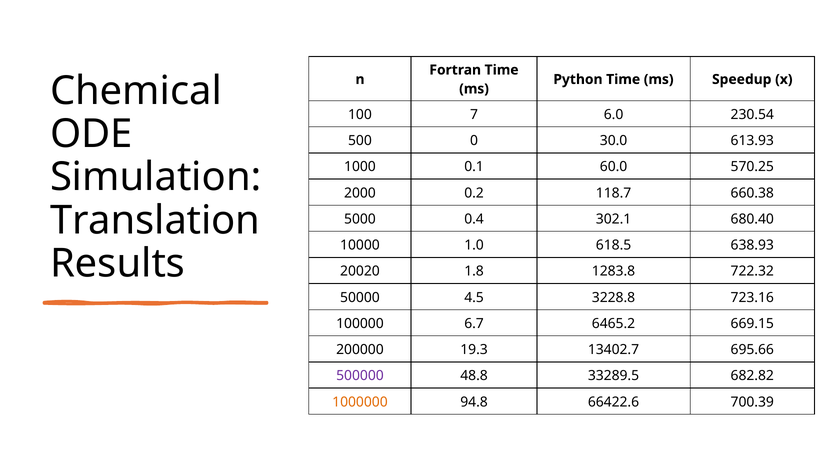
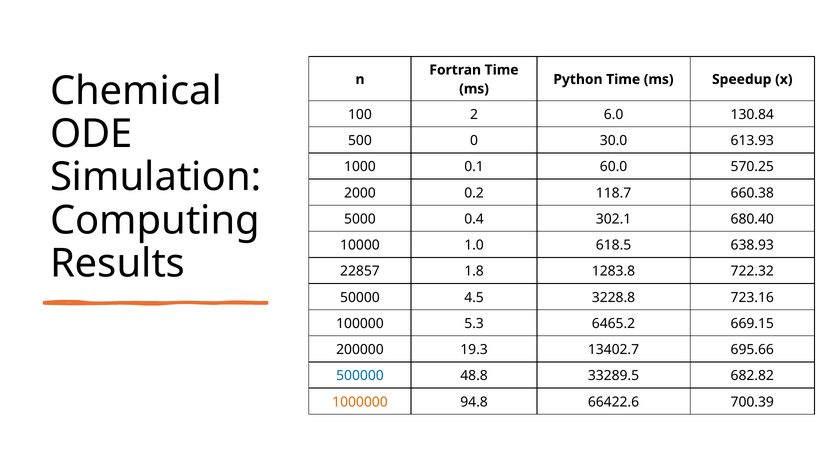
7: 7 -> 2 (474, 114)
230.54: 230.54 -> 130.84 (752, 114)
Translation: Translation -> Computing (155, 220)
20020: 20020 -> 22857 (360, 271)
6.7: 6.7 -> 5.3 (474, 323)
500000 colour: purple -> blue (360, 376)
